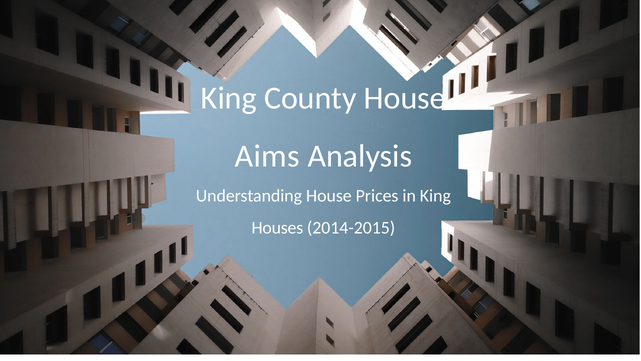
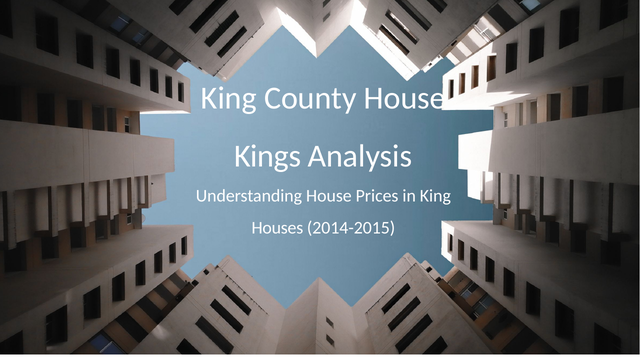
Aims: Aims -> Kings (268, 156)
